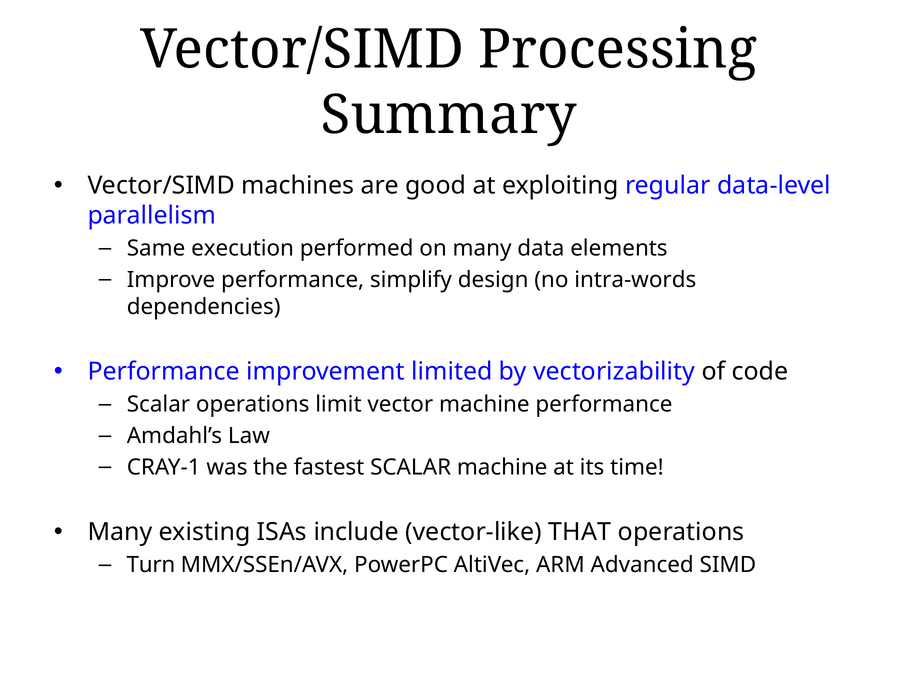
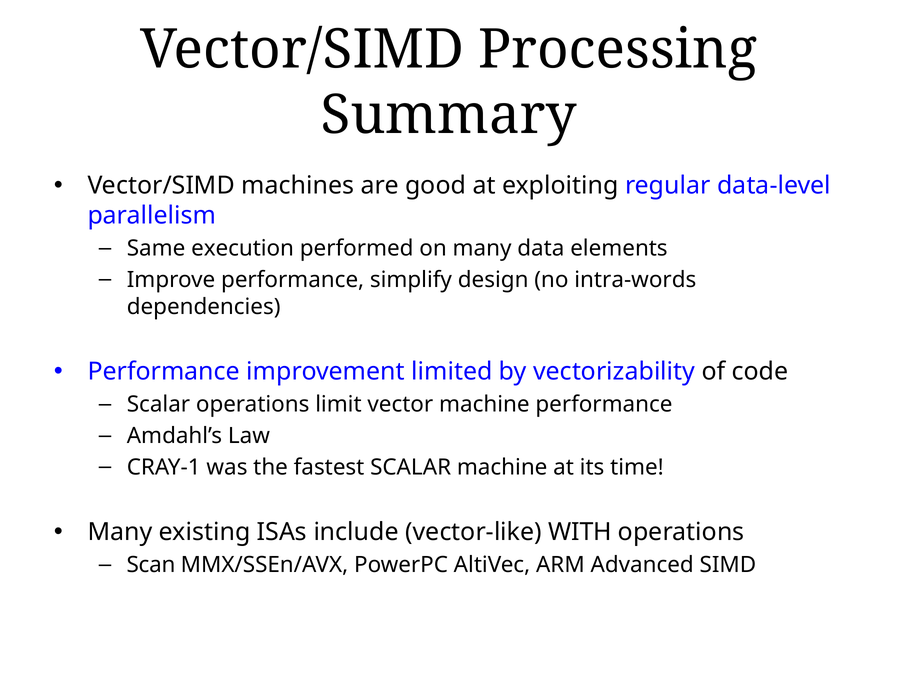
THAT: THAT -> WITH (580, 533)
Turn: Turn -> Scan (151, 565)
